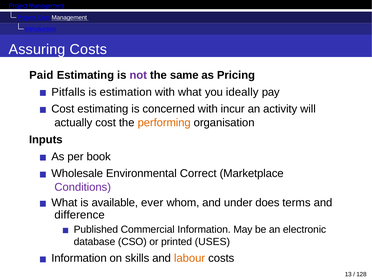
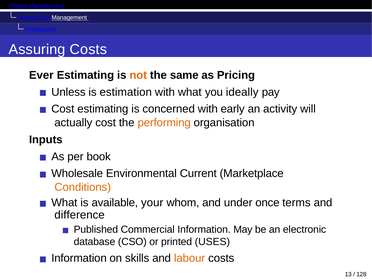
Paid: Paid -> Ever (41, 75)
not colour: purple -> orange (138, 75)
Pitfalls: Pitfalls -> Unless (68, 92)
incur: incur -> early (233, 109)
Correct: Correct -> Current (198, 174)
Conditions colour: purple -> orange (83, 187)
ever: ever -> your (152, 203)
does: does -> once (267, 203)
